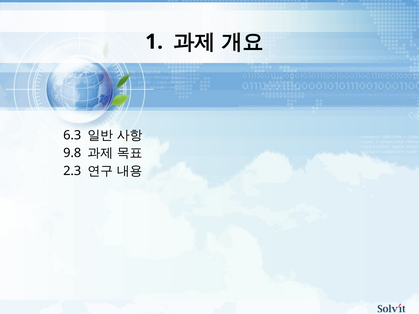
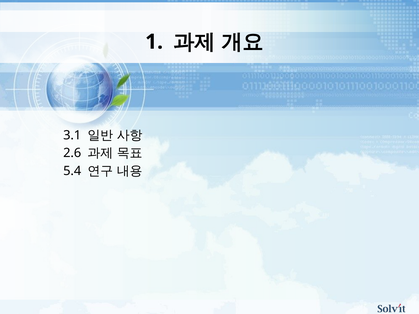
6.3: 6.3 -> 3.1 (72, 135)
9.8: 9.8 -> 2.6 (72, 153)
2.3: 2.3 -> 5.4 (72, 171)
